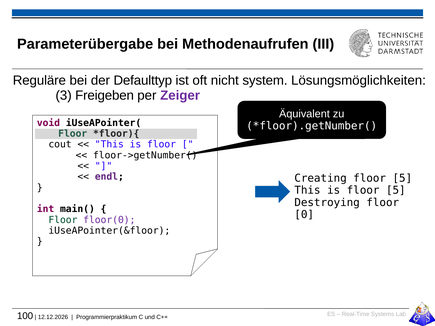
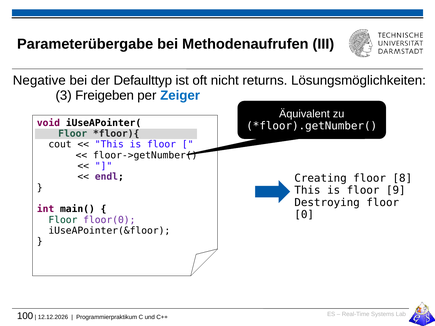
Reguläre: Reguläre -> Negative (39, 81)
system: system -> returns (265, 81)
Zeiger colour: purple -> blue (180, 95)
Creating floor 5: 5 -> 8 (402, 178)
is floor 5: 5 -> 9 (396, 191)
